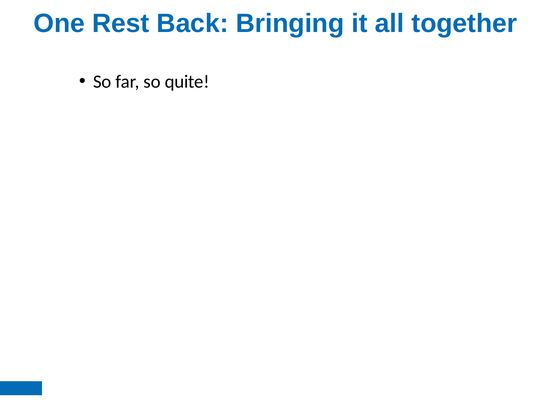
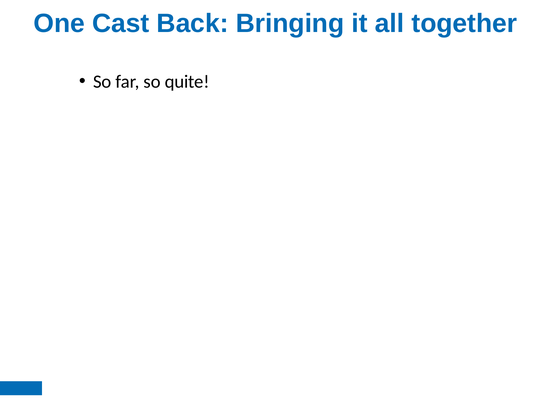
Rest: Rest -> Cast (121, 23)
